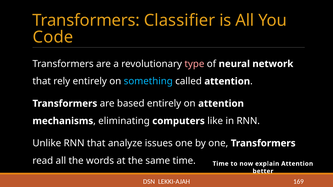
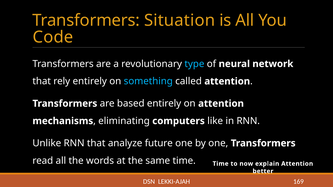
Classifier: Classifier -> Situation (180, 20)
type colour: pink -> light blue (194, 64)
issues: issues -> future (159, 143)
